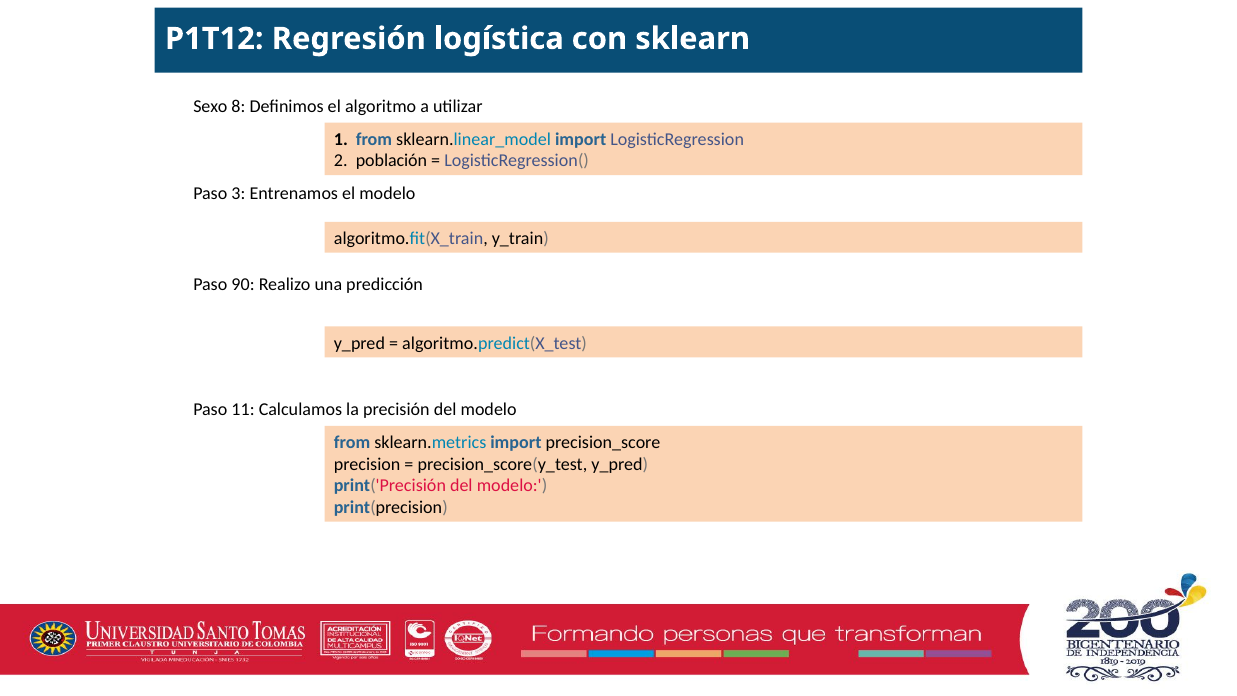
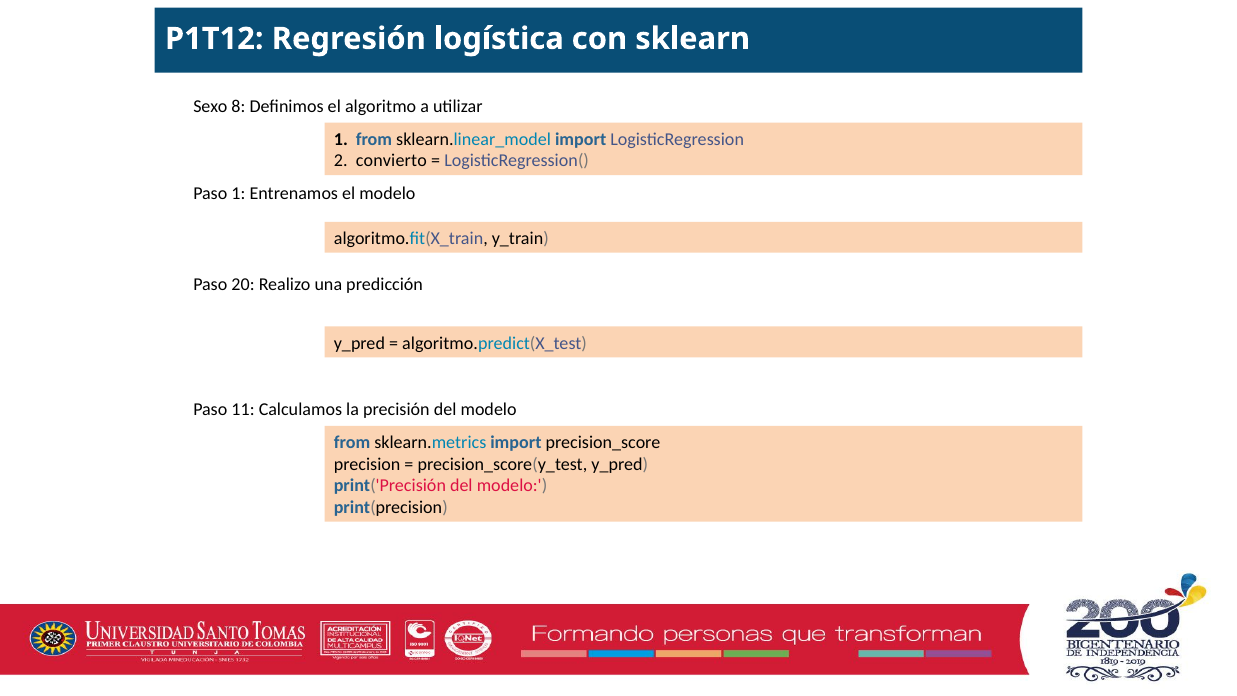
población: población -> convierto (391, 161)
Paso 3: 3 -> 1 (238, 194)
90: 90 -> 20 (243, 285)
